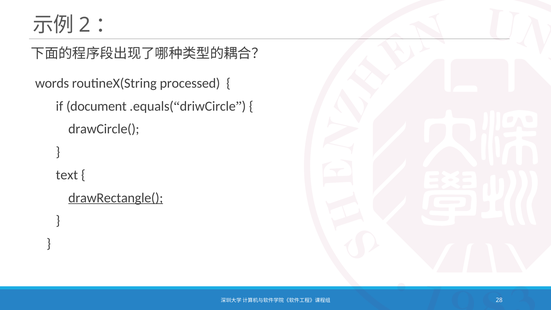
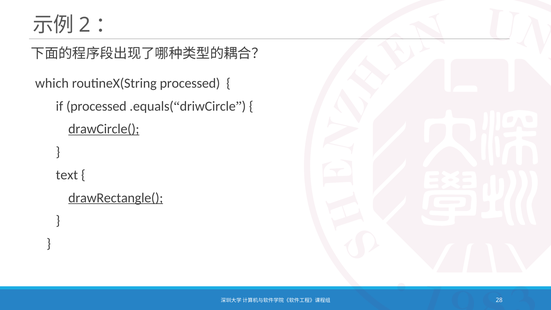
words: words -> which (52, 83)
if document: document -> processed (96, 106)
drawCircle( underline: none -> present (104, 129)
